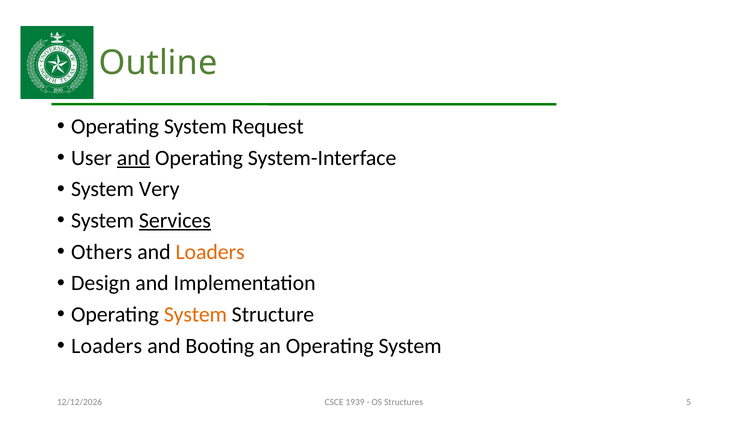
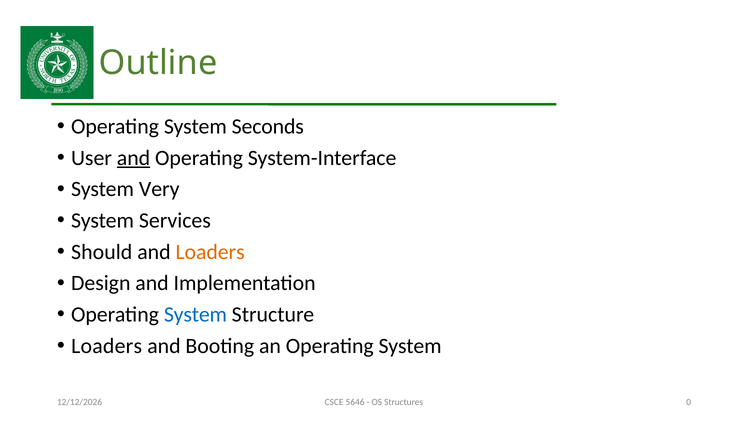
Request: Request -> Seconds (268, 126)
Services underline: present -> none (175, 220)
Others: Others -> Should (102, 252)
System colour: orange -> blue (195, 314)
1939: 1939 -> 5646 (355, 402)
5: 5 -> 0 (689, 402)
